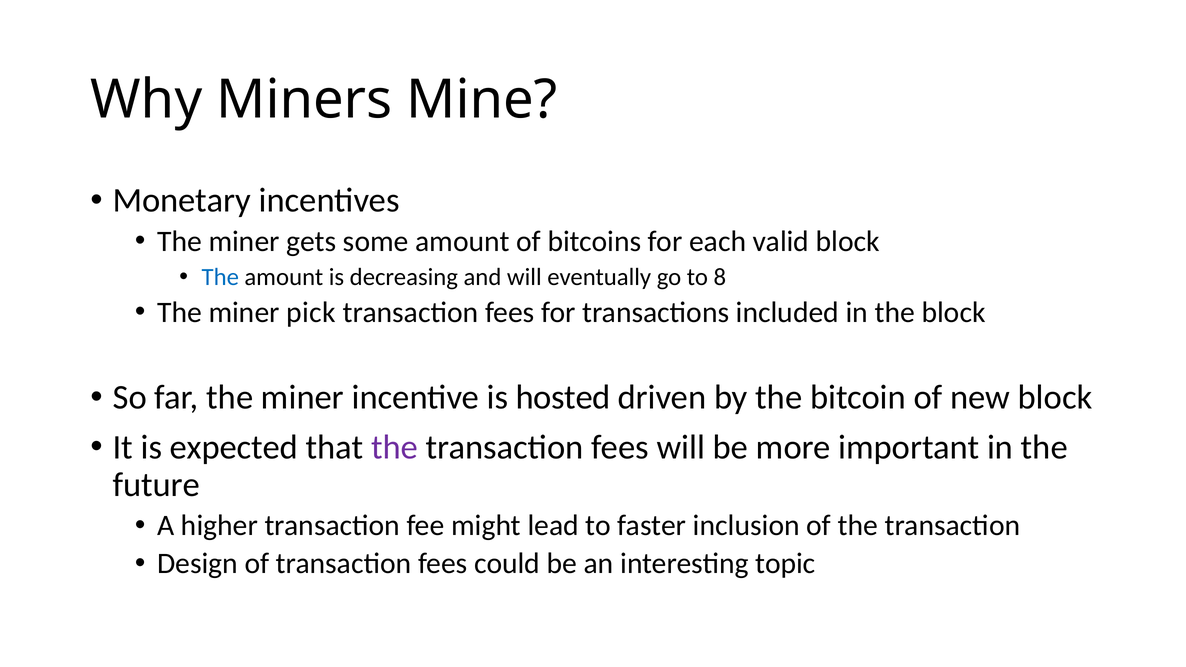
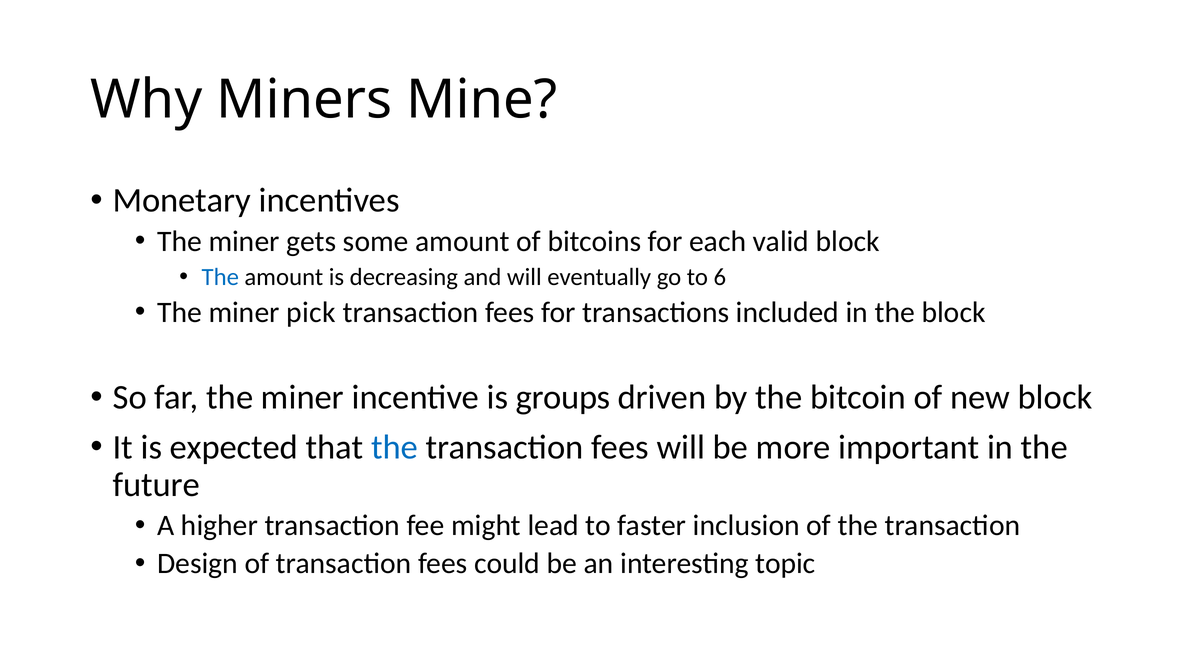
8: 8 -> 6 (720, 277)
hosted: hosted -> groups (563, 398)
the colour: purple -> blue (394, 447)
